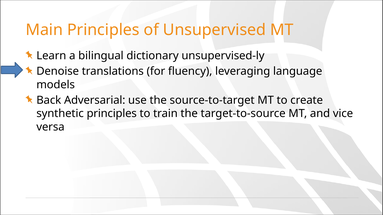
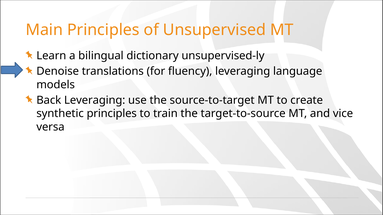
Back Adversarial: Adversarial -> Leveraging (95, 100)
